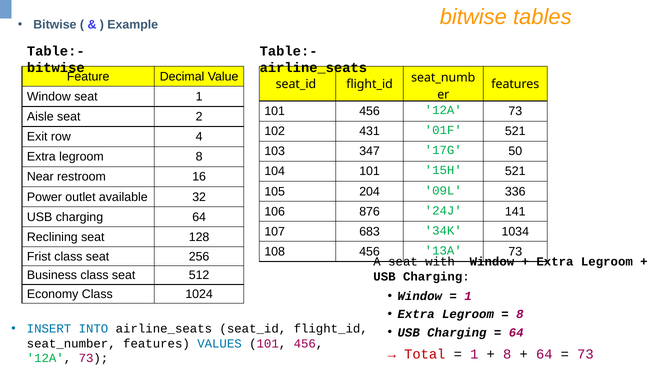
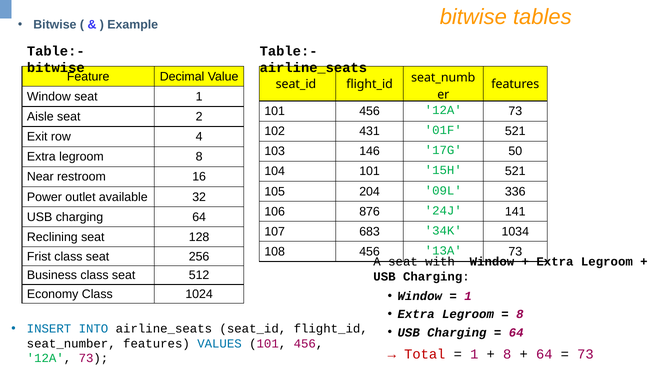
347: 347 -> 146 (370, 151)
